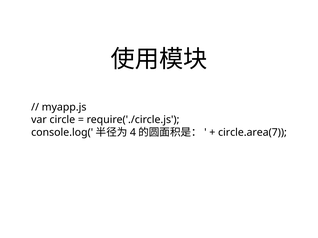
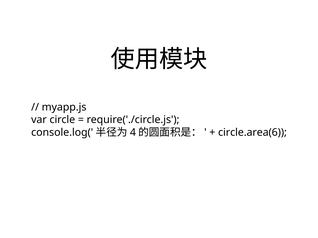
circle.area(7: circle.area(7 -> circle.area(6 (252, 133)
